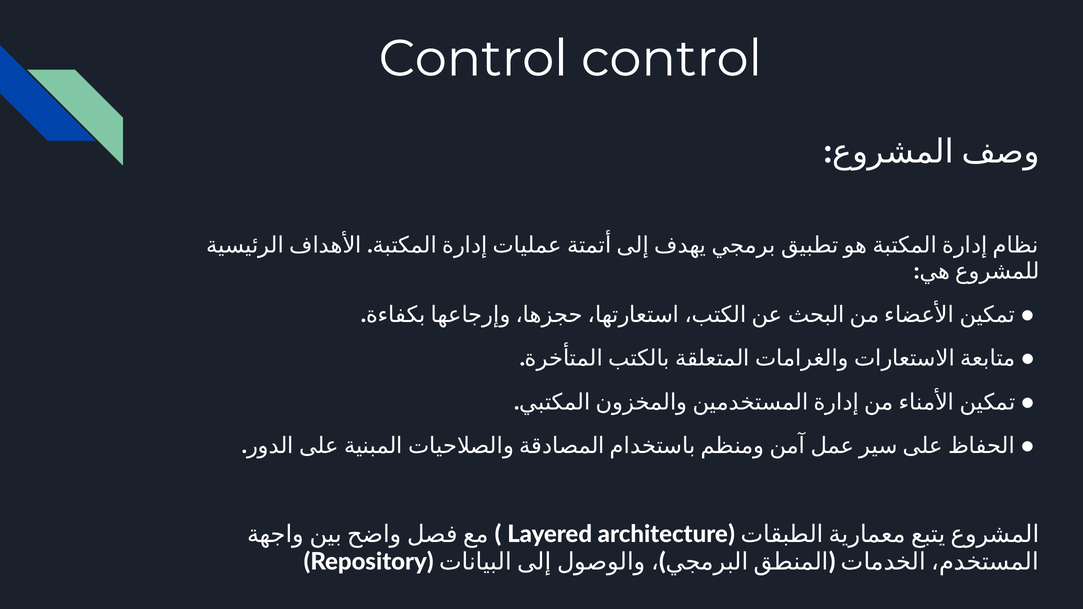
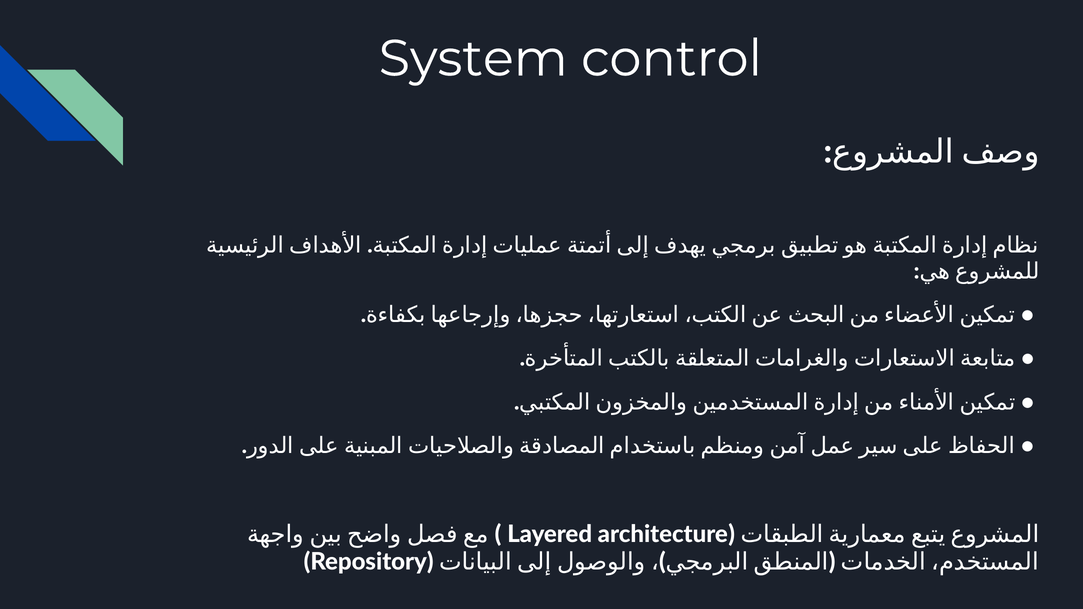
Control: Control -> System (473, 59)
